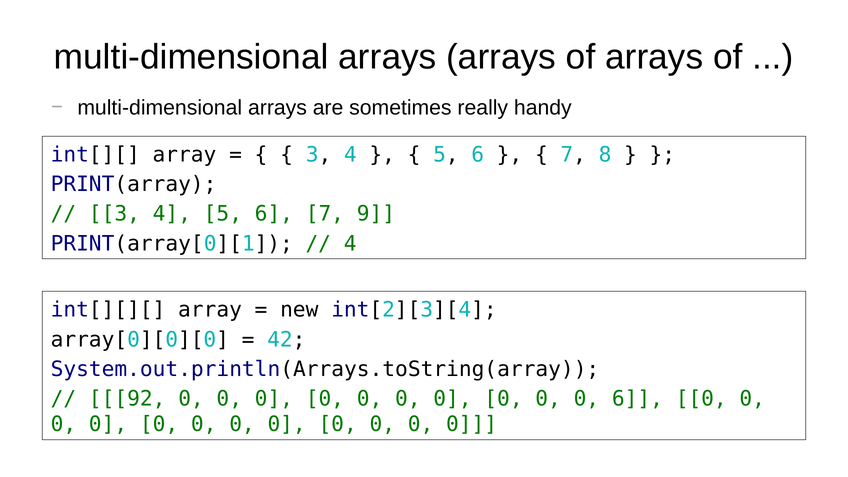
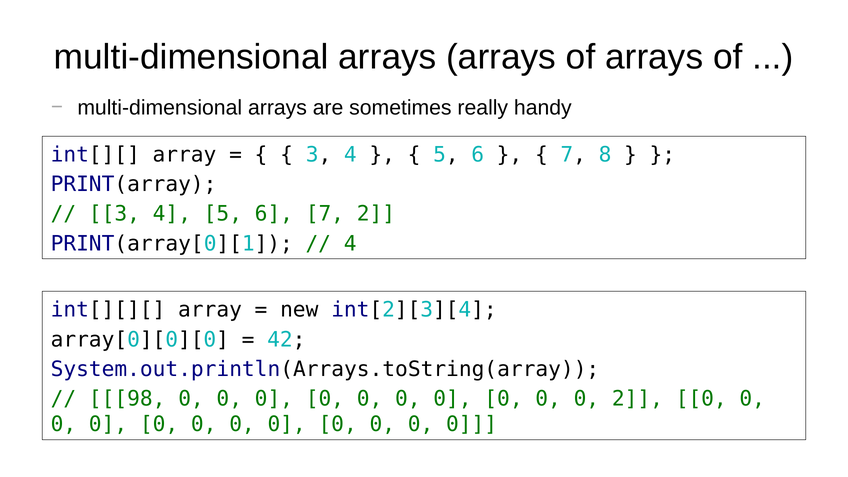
7 9: 9 -> 2 (376, 214)
92: 92 -> 98 (127, 399)
0 6: 6 -> 2 (637, 399)
